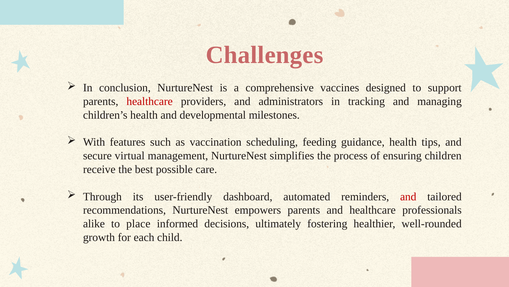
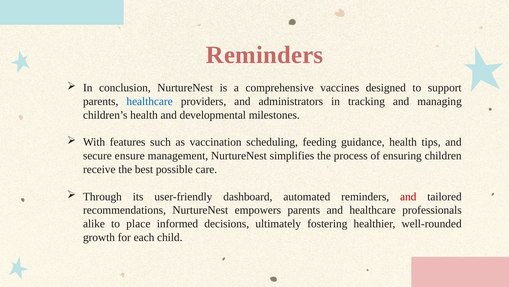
Challenges: Challenges -> Reminders (265, 55)
healthcare colour: red -> blue (150, 101)
virtual: virtual -> ensure (130, 155)
